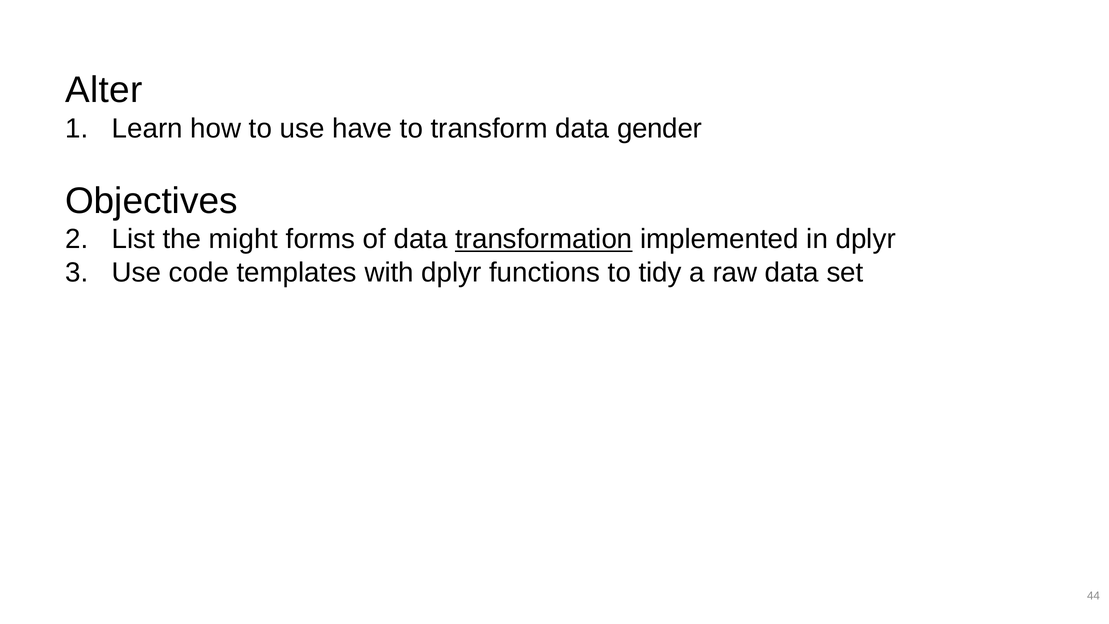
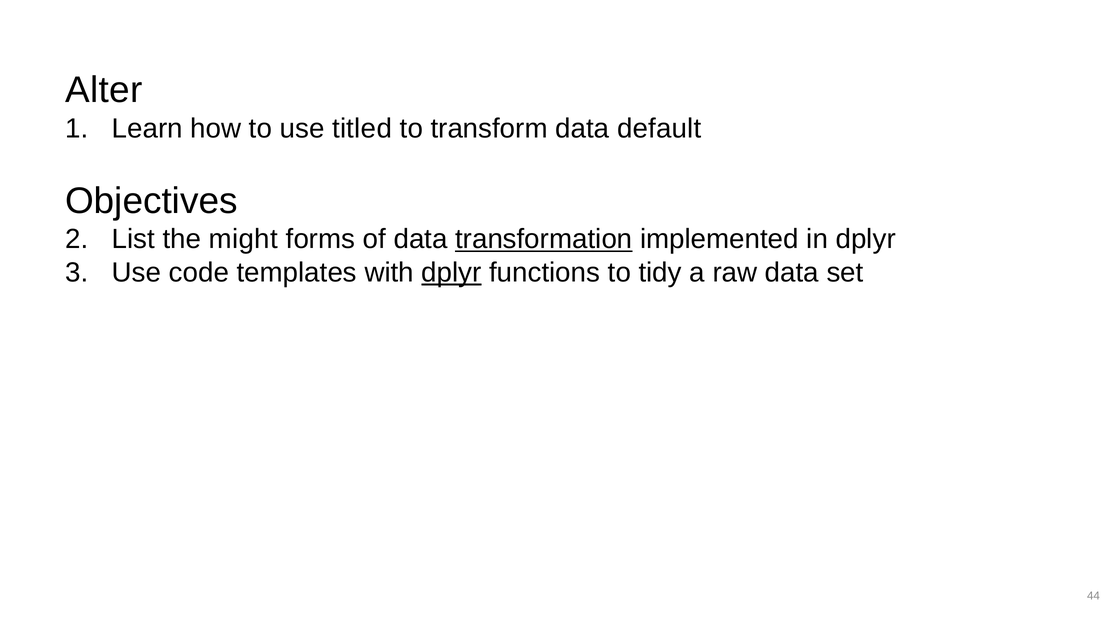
have: have -> titled (362, 128)
gender: gender -> default (659, 128)
dplyr underline: none -> present (452, 273)
